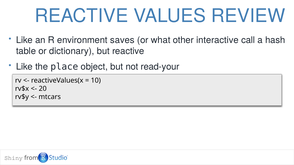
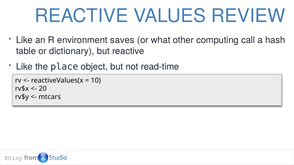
interactive: interactive -> computing (217, 40)
read-your: read-your -> read-time (160, 67)
